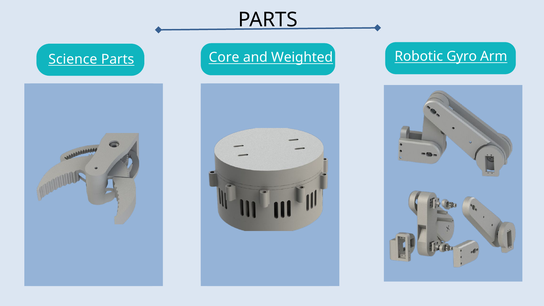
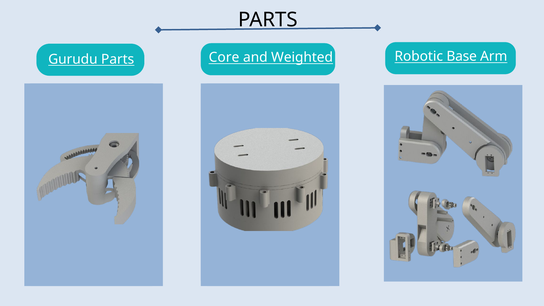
Science: Science -> Gurudu (73, 59)
Gyro: Gyro -> Base (462, 56)
